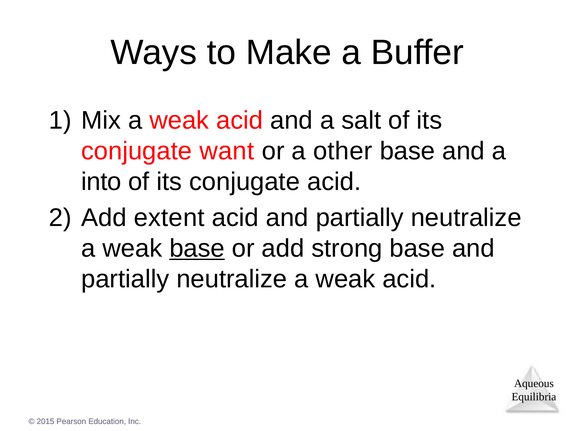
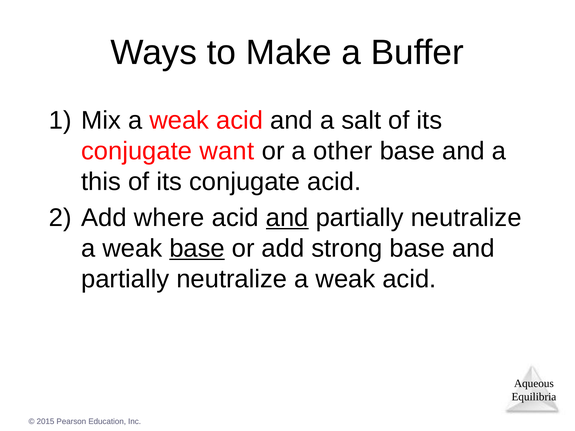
into: into -> this (101, 182)
extent: extent -> where (169, 218)
and underline: none -> present (287, 218)
